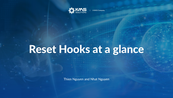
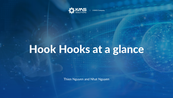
Reset: Reset -> Hook (43, 49)
